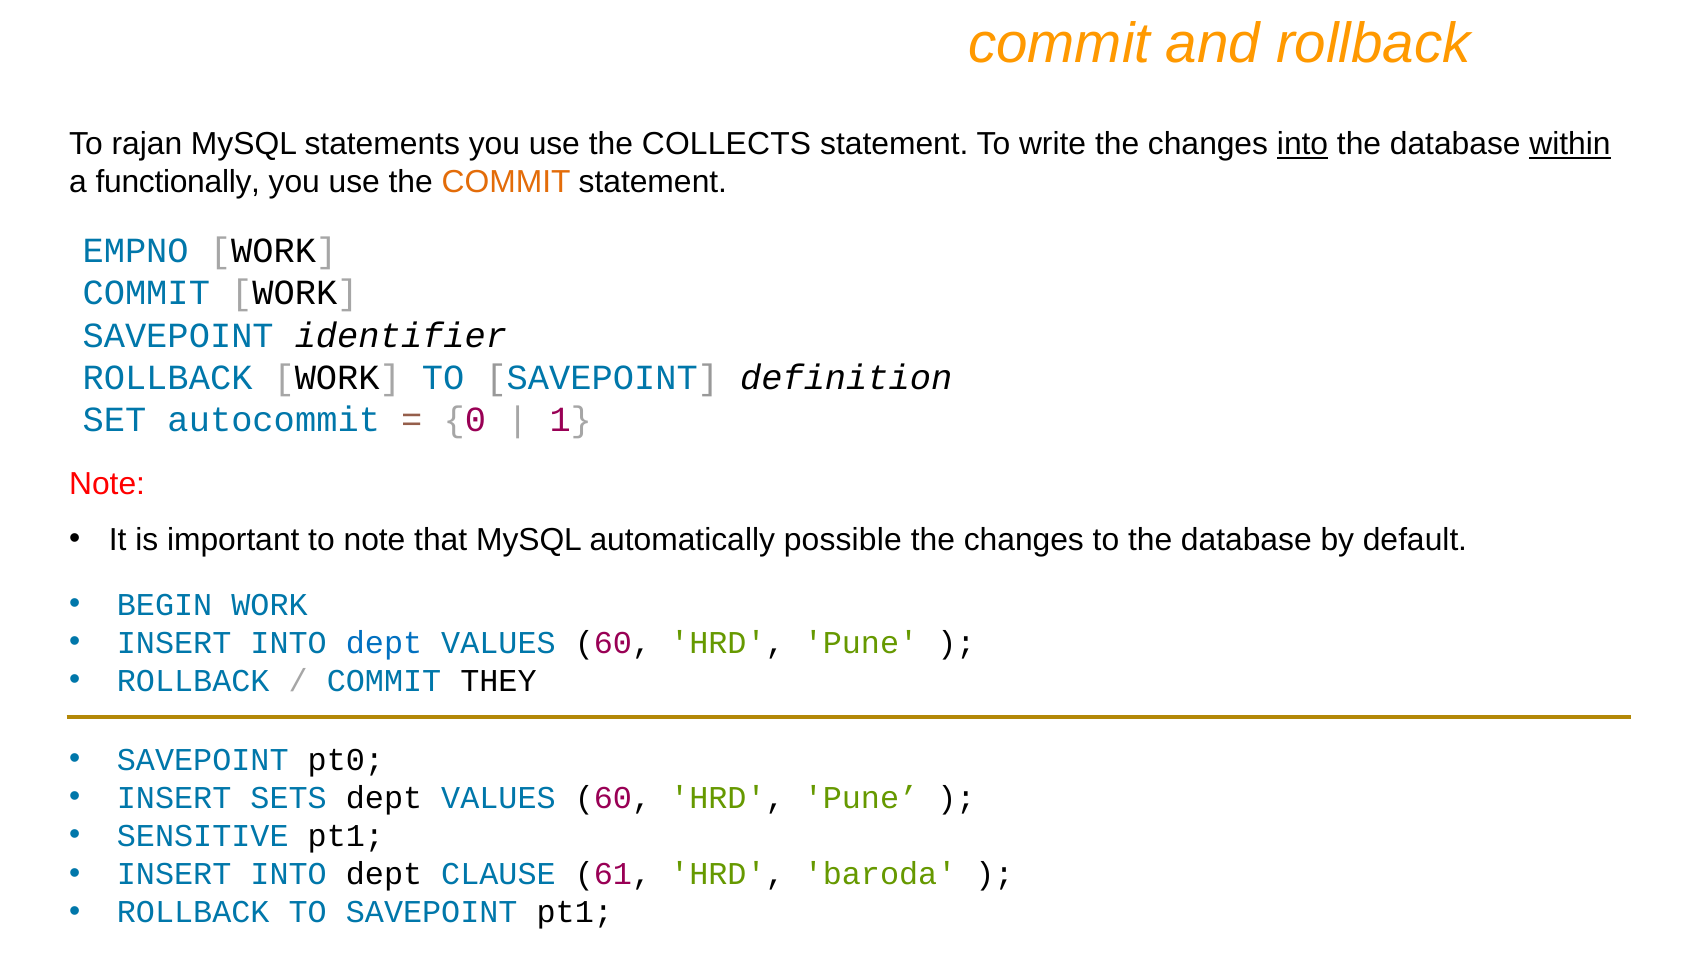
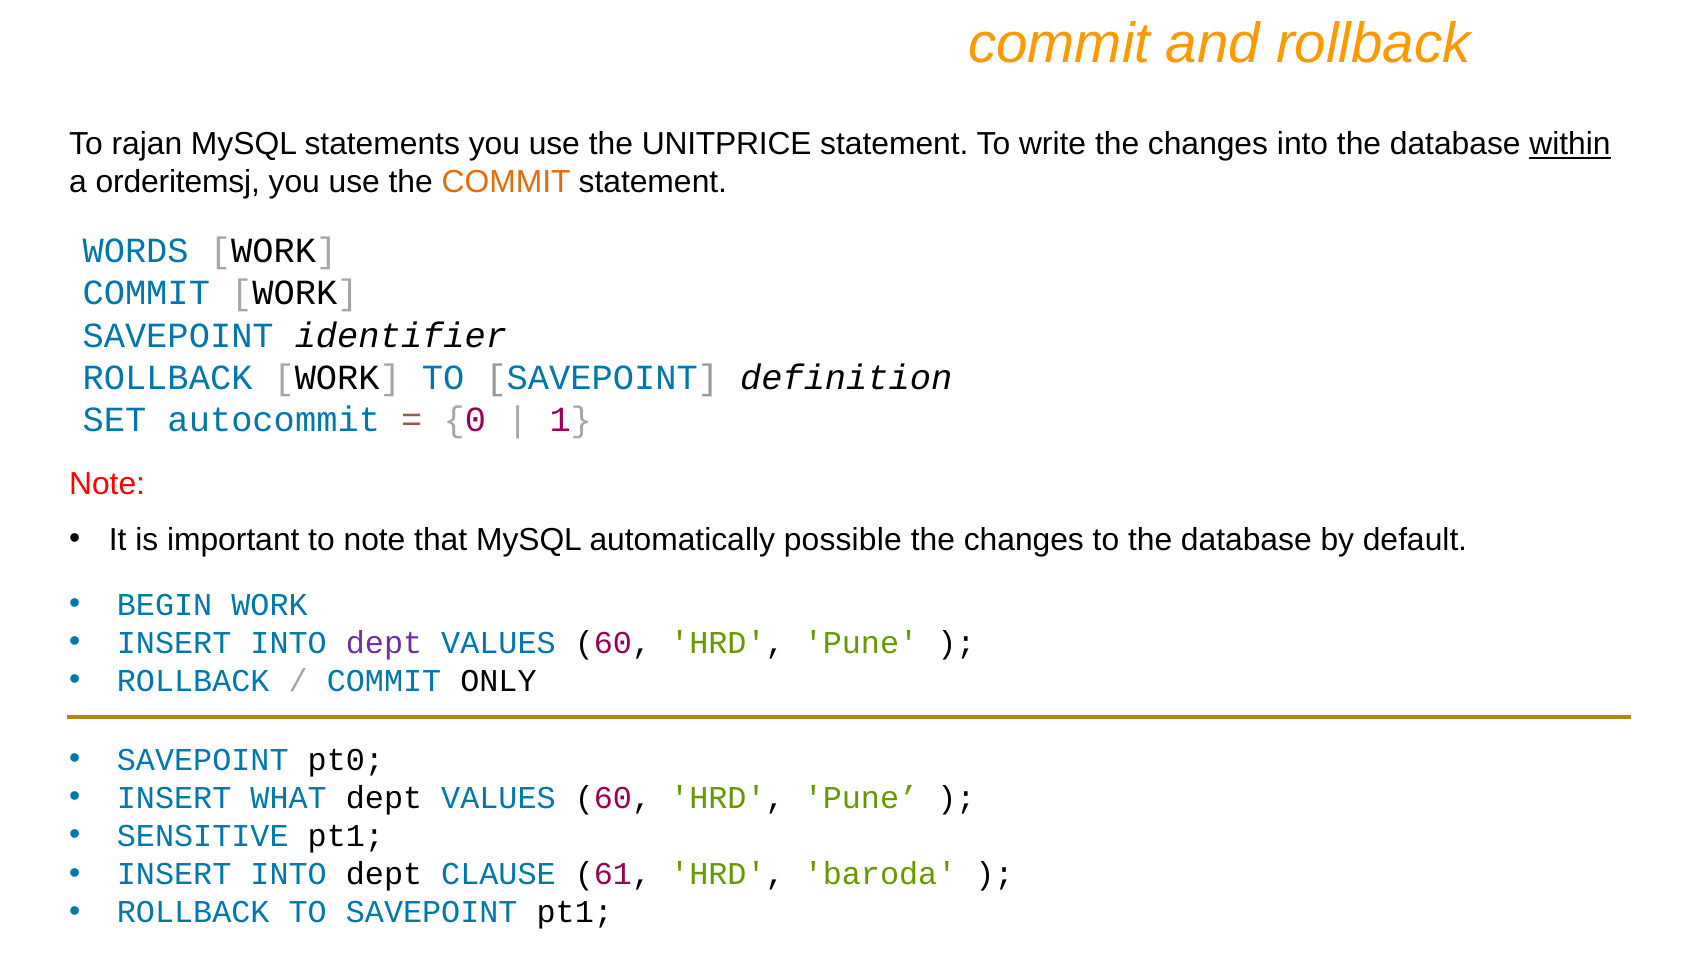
COLLECTS: COLLECTS -> UNITPRICE (727, 144)
into underline: present -> none (1303, 144)
functionally: functionally -> orderitemsj (178, 182)
EMPNO: EMPNO -> WORDS (136, 251)
dept colour: blue -> purple (384, 643)
THEY: THEY -> ONLY (498, 681)
SETS: SETS -> WHAT (289, 798)
